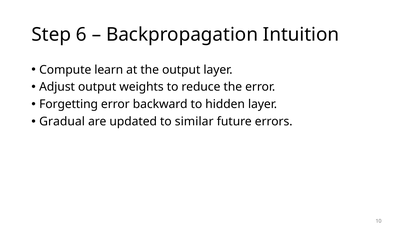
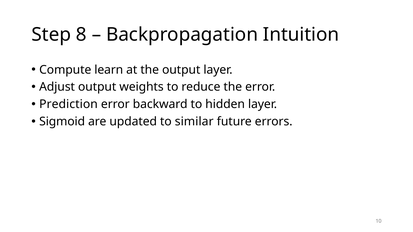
6: 6 -> 8 (81, 35)
Forgetting: Forgetting -> Prediction (69, 104)
Gradual: Gradual -> Sigmoid (62, 122)
